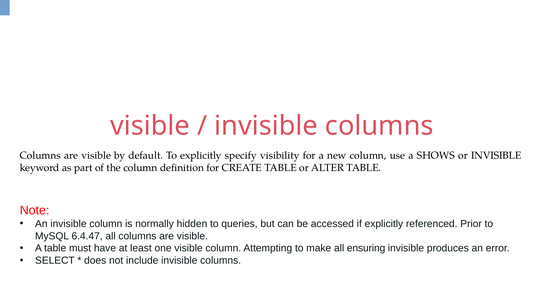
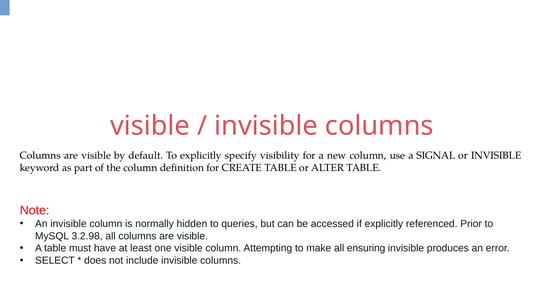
SHOWS: SHOWS -> SIGNAL (436, 155)
6.4.47: 6.4.47 -> 3.2.98 (87, 236)
